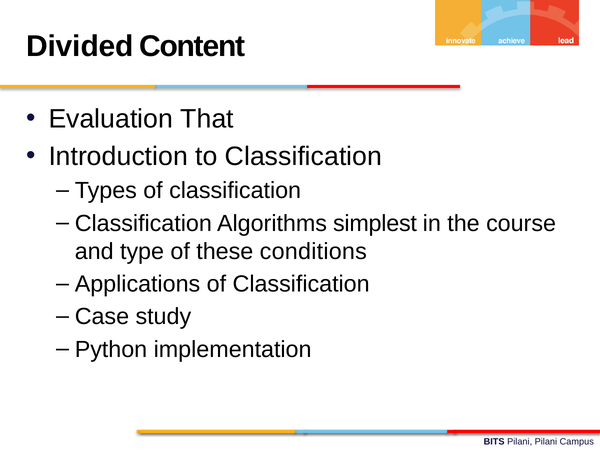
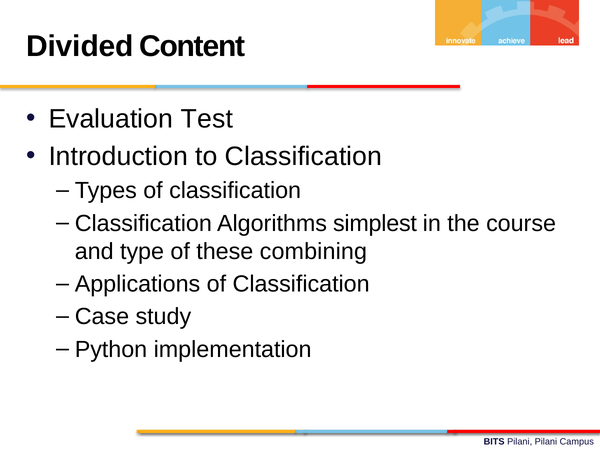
That: That -> Test (207, 119)
conditions: conditions -> combining (313, 251)
